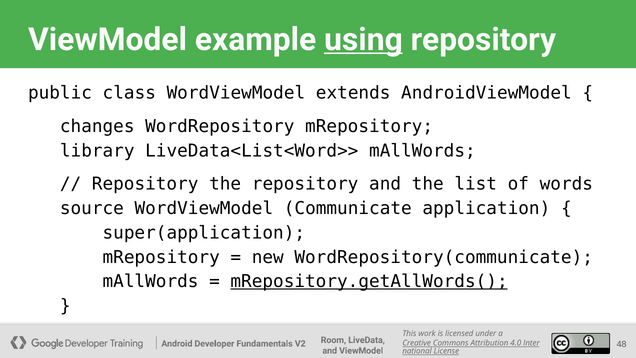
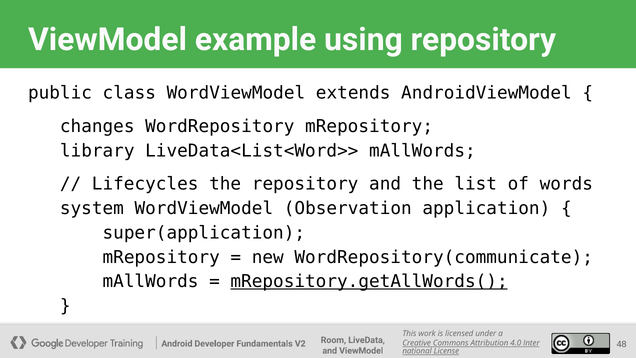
using underline: present -> none (363, 40)
Repository: Repository -> Lifecycles (145, 184)
source: source -> system (92, 208)
Communicate: Communicate -> Observation (348, 208)
